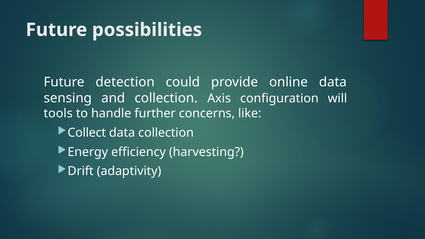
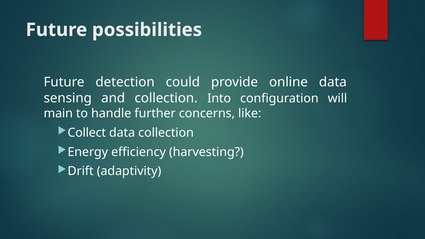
Axis: Axis -> Into (219, 98)
tools: tools -> main (58, 113)
